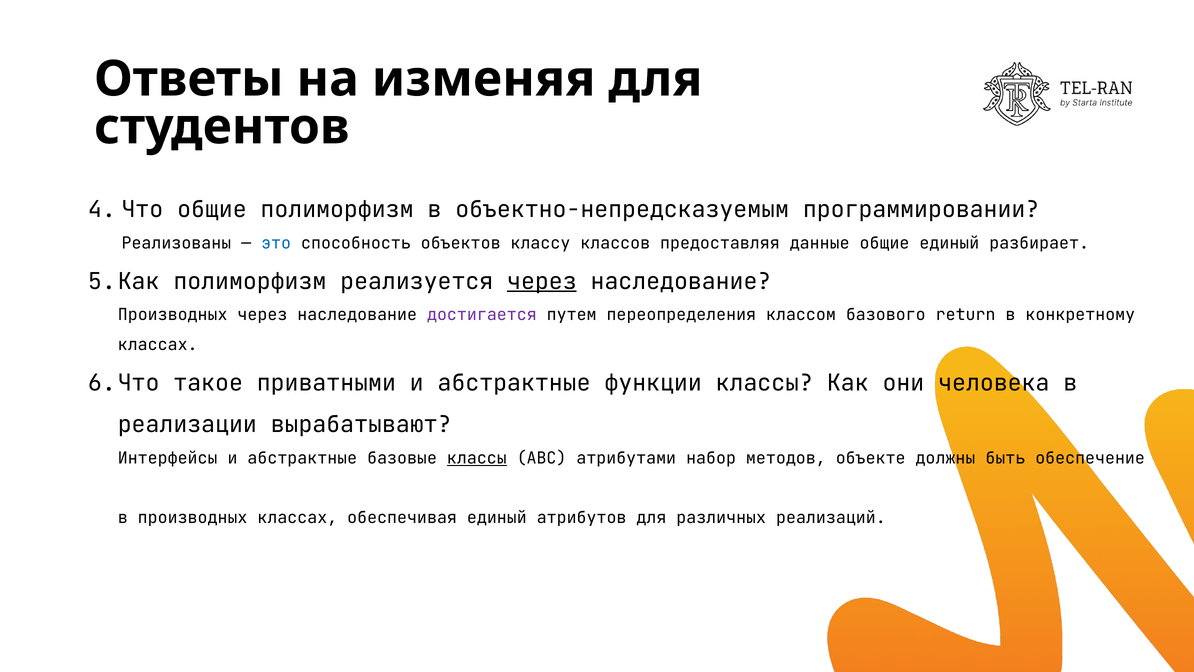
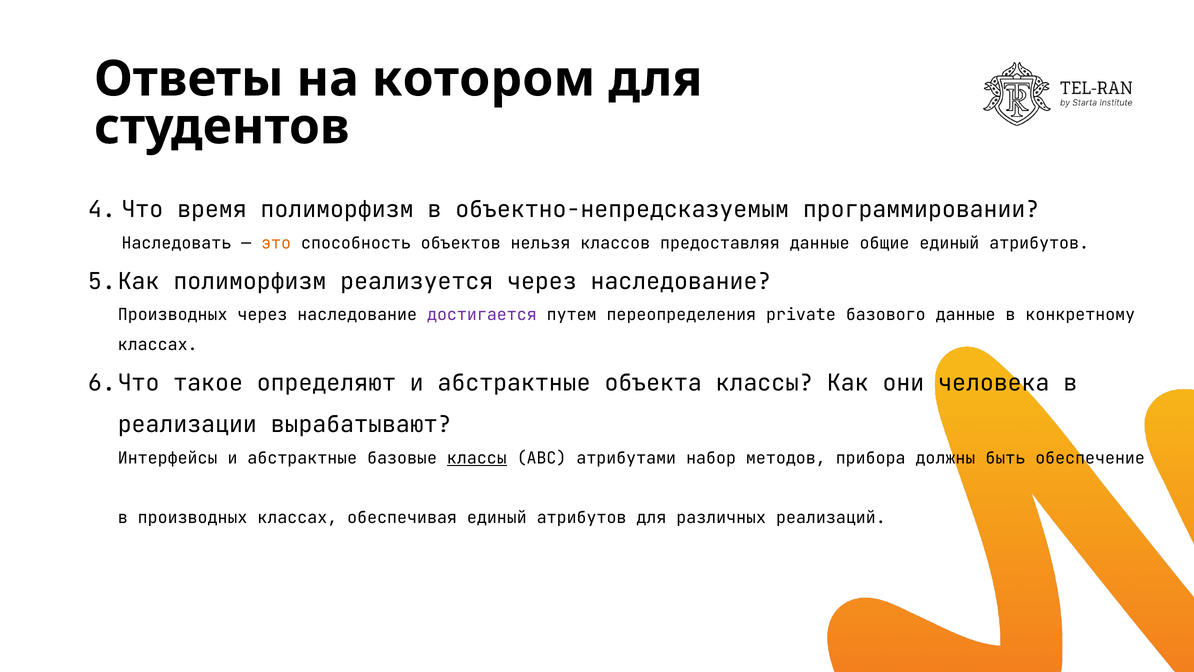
изменяя: изменяя -> котором (483, 79)
общие: общие -> время (212, 210)
Реализованы: Реализованы -> Наследовать (176, 243)
это colour: blue -> orange (276, 243)
классу: классу -> нельзя (540, 243)
разбирает: разбирает -> атрибутов (1039, 243)
через underline: present -> none (542, 281)
классом: классом -> private (801, 315)
базового return: return -> данные (966, 315)
приватными: приватными -> определяют (326, 383)
функции: функции -> объекта (653, 383)
объекте: объекте -> прибора (871, 458)
